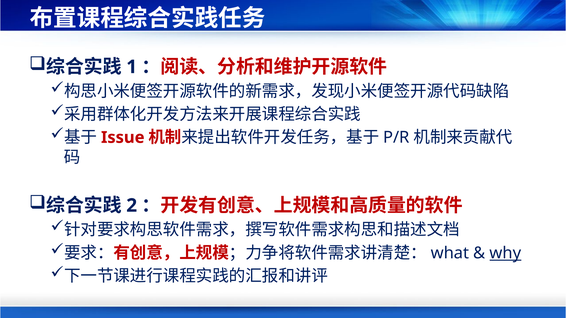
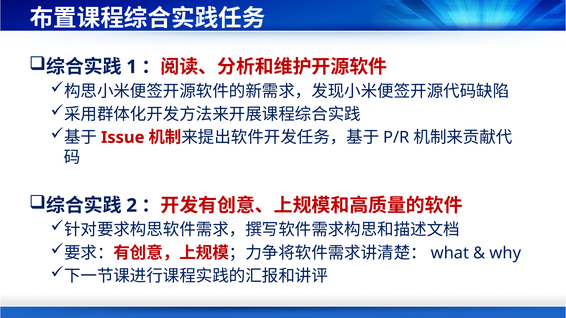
why underline: present -> none (505, 253)
